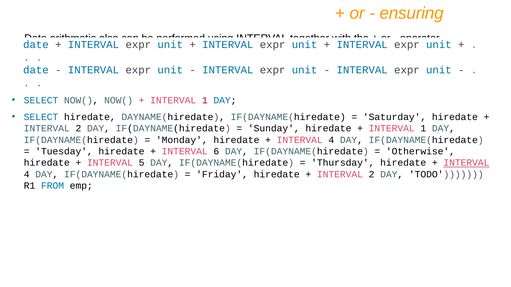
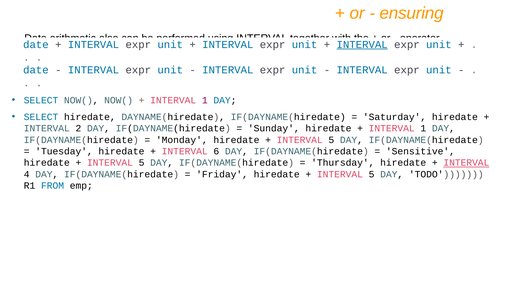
INTERVAL underline: none -> present (362, 45)
4: 4 -> 5 (331, 140)
Otherwise: Otherwise -> Sensitive (420, 152)
2: 2 -> 5 (372, 175)
